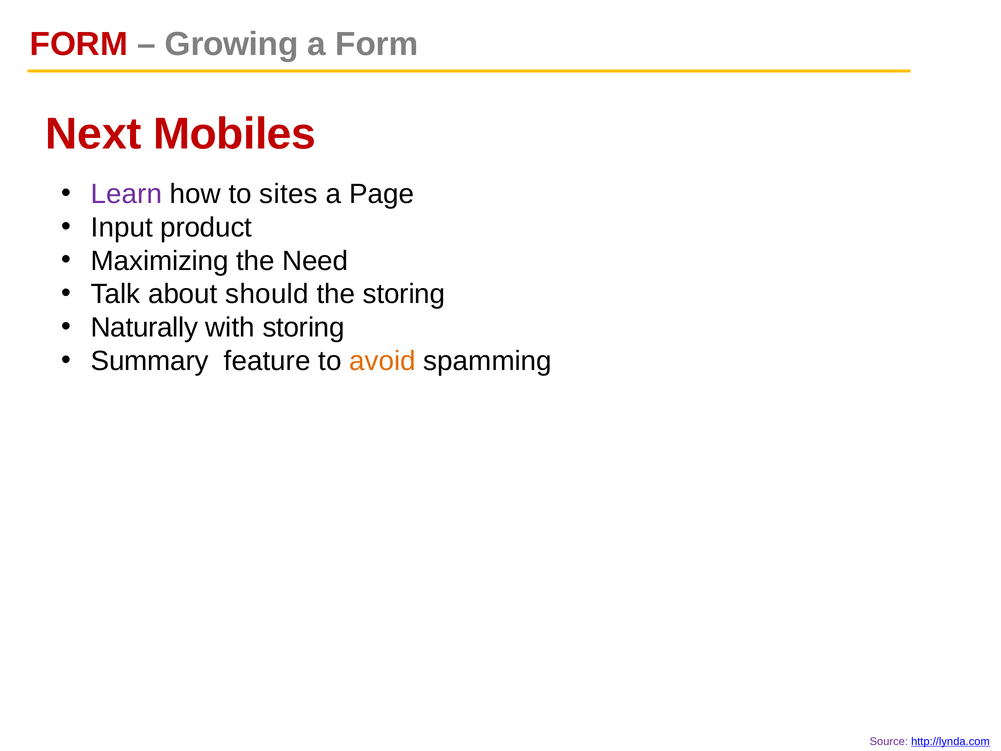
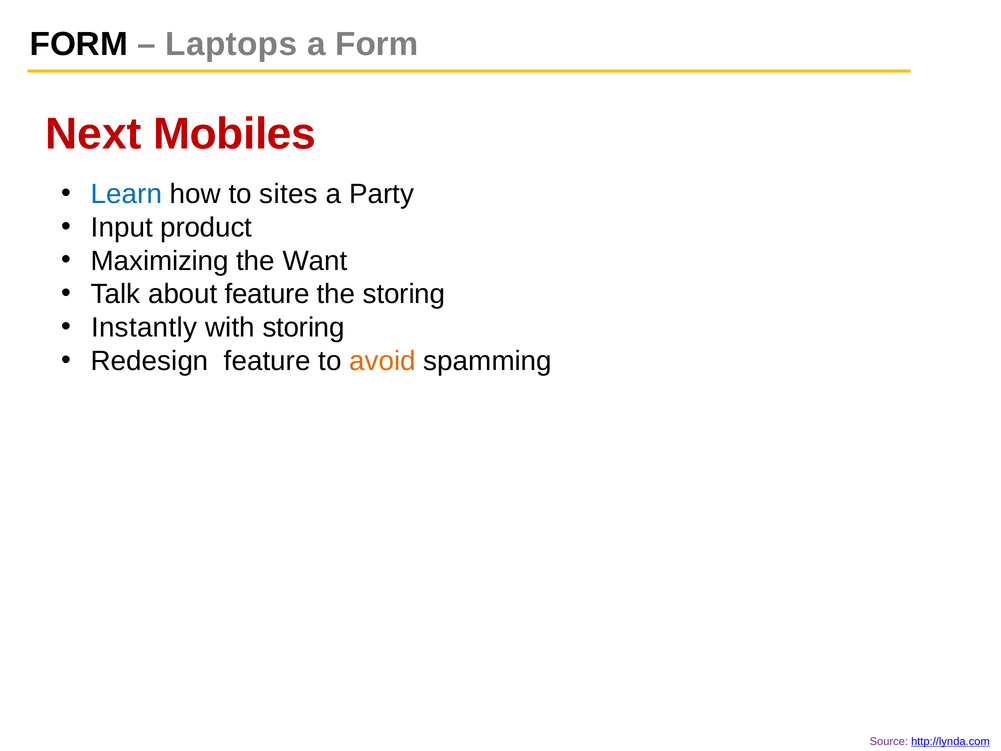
FORM colour: red -> black (79, 44)
Growing: Growing -> Laptops (231, 44)
Learn colour: purple -> blue (126, 194)
Page: Page -> Party (382, 194)
Need: Need -> Want (315, 261)
about should: should -> feature (267, 294)
Naturally: Naturally -> Instantly (144, 327)
Summary: Summary -> Redesign (150, 361)
